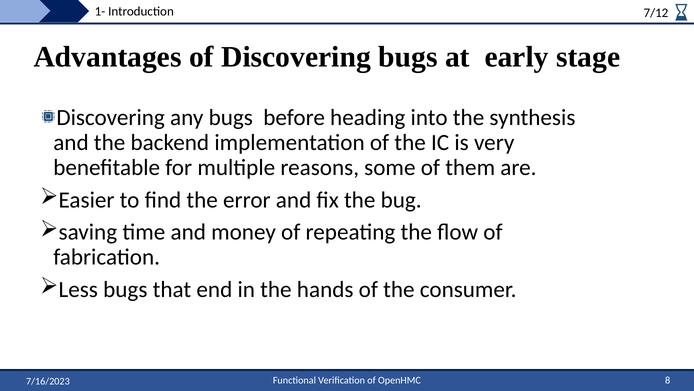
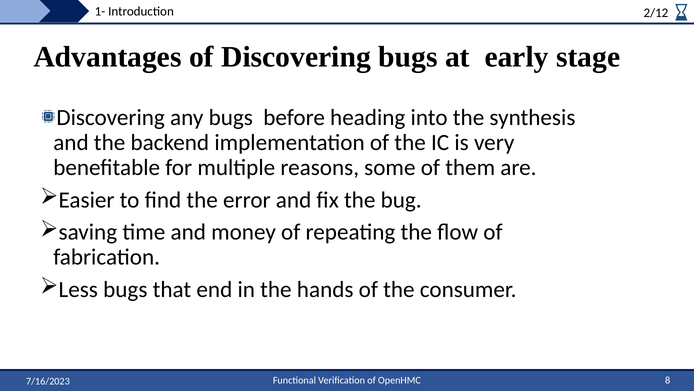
7/12: 7/12 -> 2/12 (656, 13)
